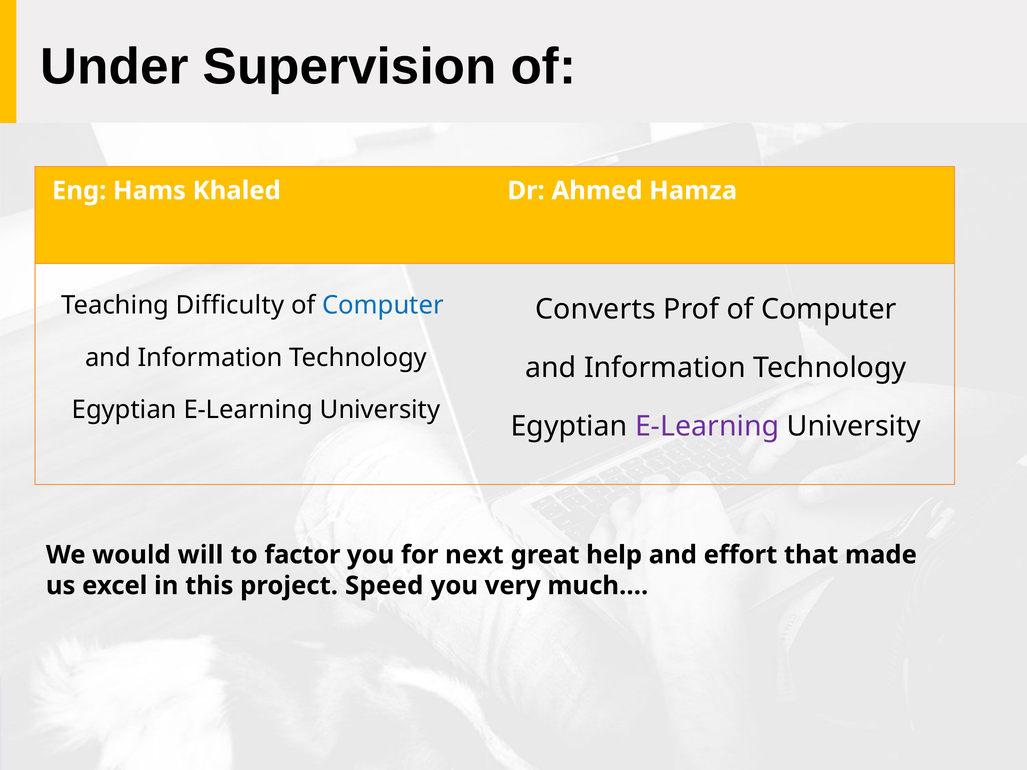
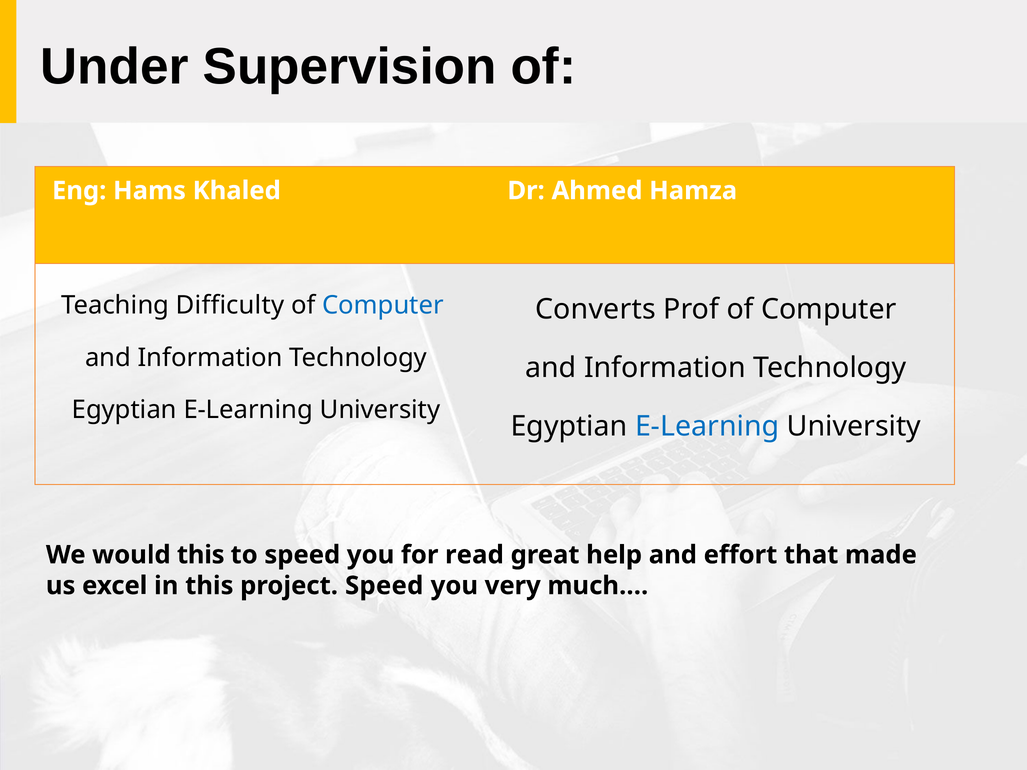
E-Learning colour: purple -> blue (707, 427)
would will: will -> this (201, 555)
to factor: factor -> speed (302, 555)
next: next -> read (474, 555)
